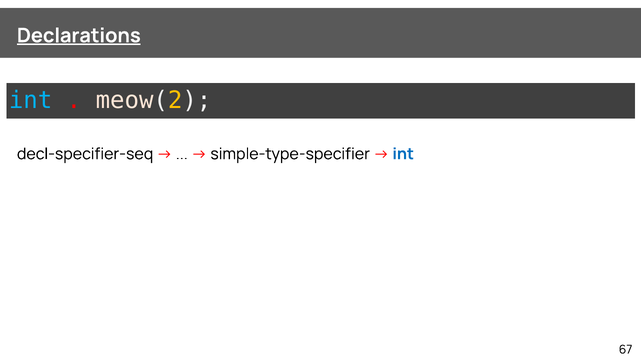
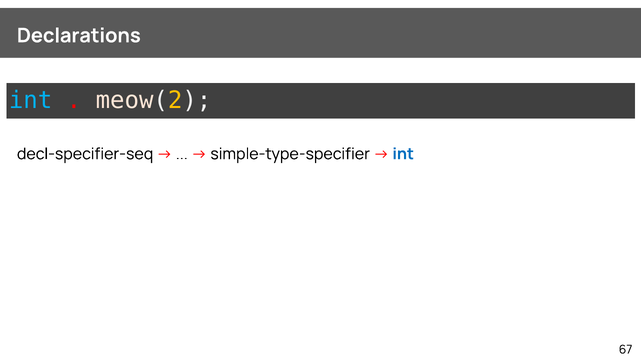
Declarations underline: present -> none (79, 36)
